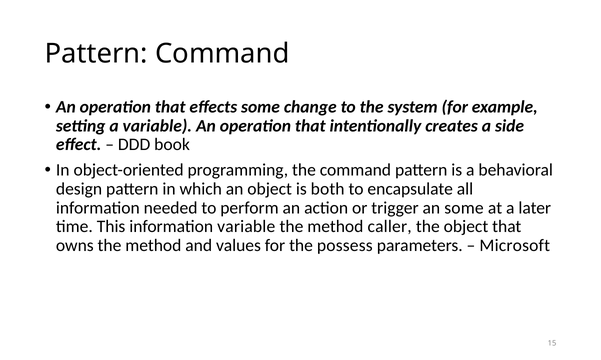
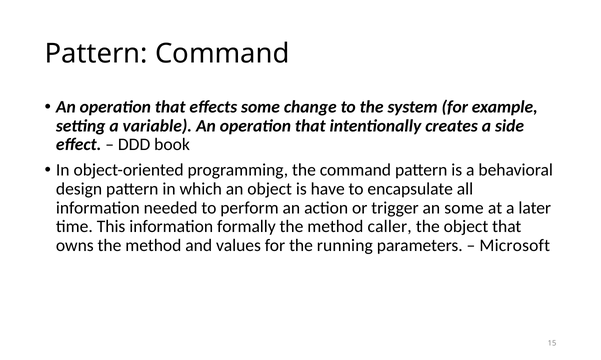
both: both -> have (328, 189)
information variable: variable -> formally (246, 227)
possess: possess -> running (345, 246)
